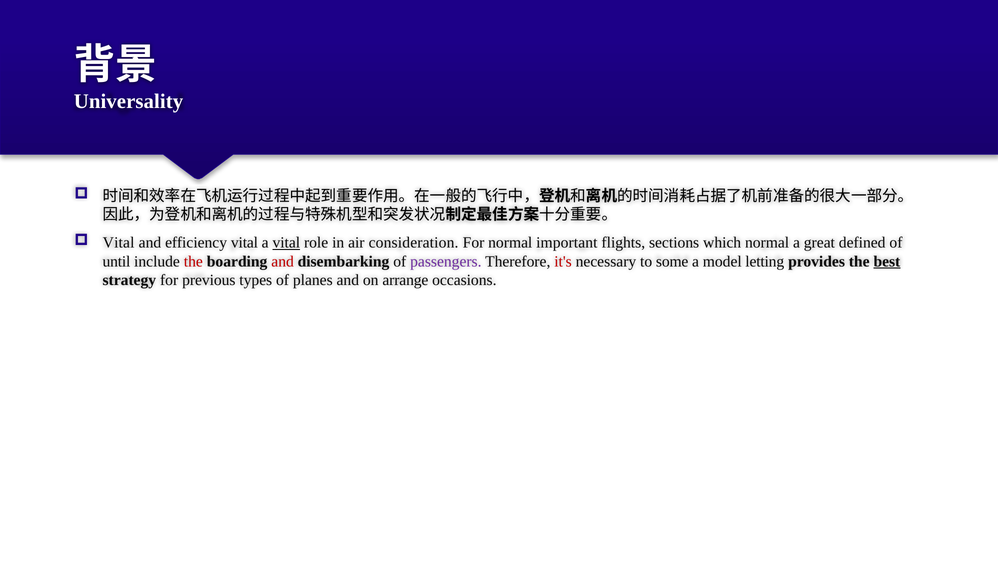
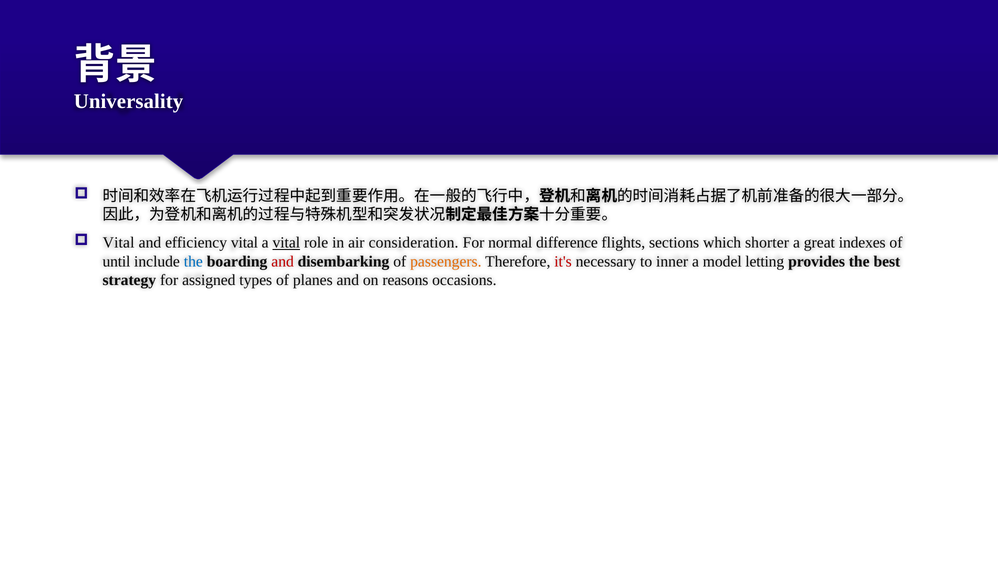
important: important -> difference (567, 243)
which normal: normal -> shorter (767, 243)
defined: defined -> indexes (862, 243)
the colour: red -> blue (193, 262)
passengers colour: purple -> orange (446, 262)
some: some -> inner (672, 262)
best underline: present -> none (887, 262)
previous: previous -> assigned (209, 280)
arrange: arrange -> reasons (405, 280)
